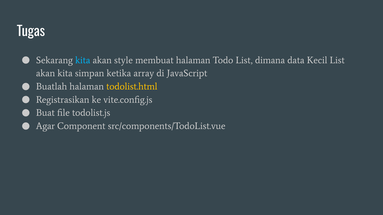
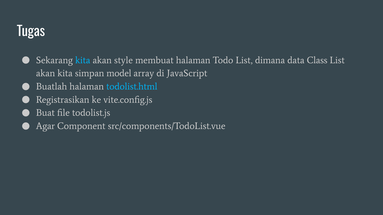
Kecil: Kecil -> Class (317, 60)
ketika: ketika -> model (119, 73)
todolist.html colour: yellow -> light blue (132, 87)
